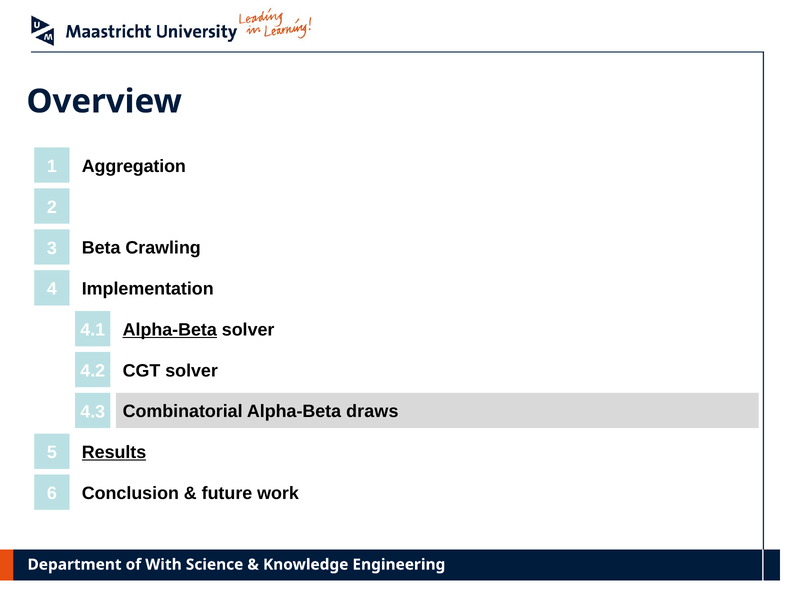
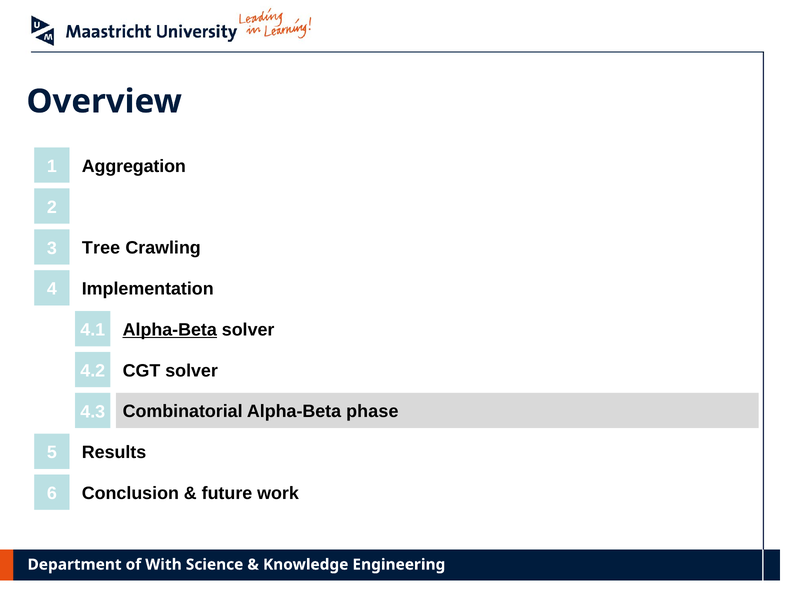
Beta: Beta -> Tree (101, 248)
draws: draws -> phase (372, 411)
Results underline: present -> none (114, 452)
